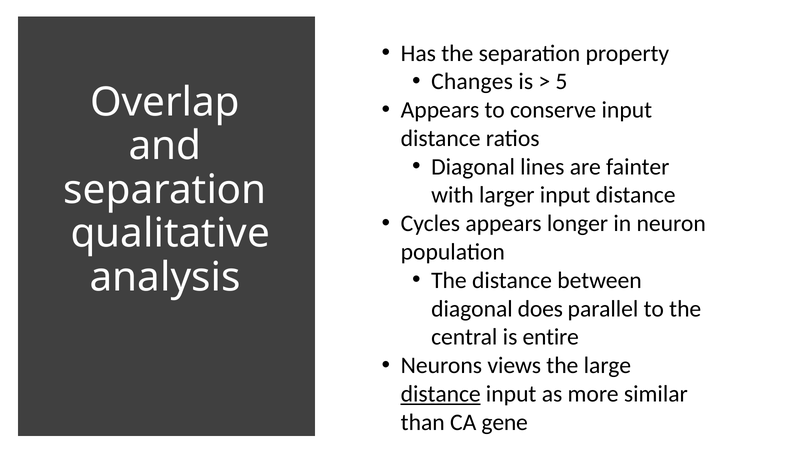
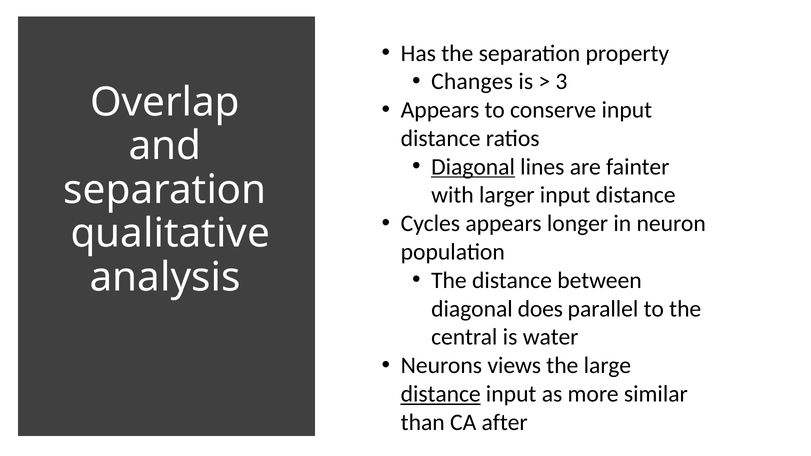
5: 5 -> 3 (561, 82)
Diagonal underline: none -> present (473, 167)
entire: entire -> water (551, 337)
gene: gene -> after (505, 422)
